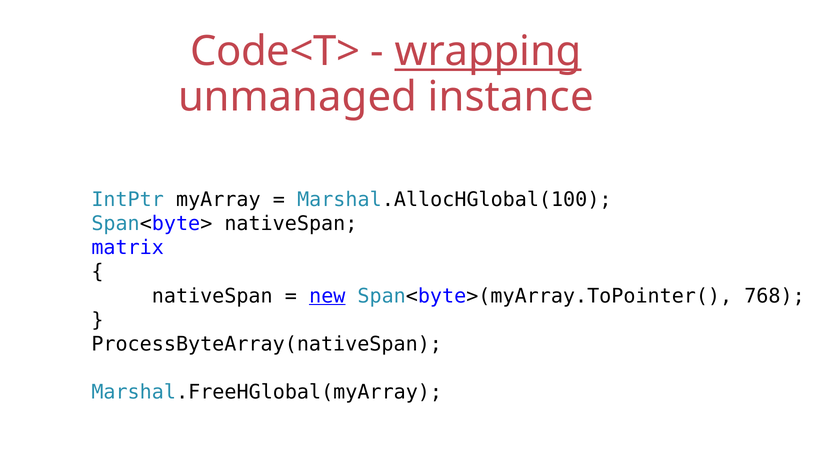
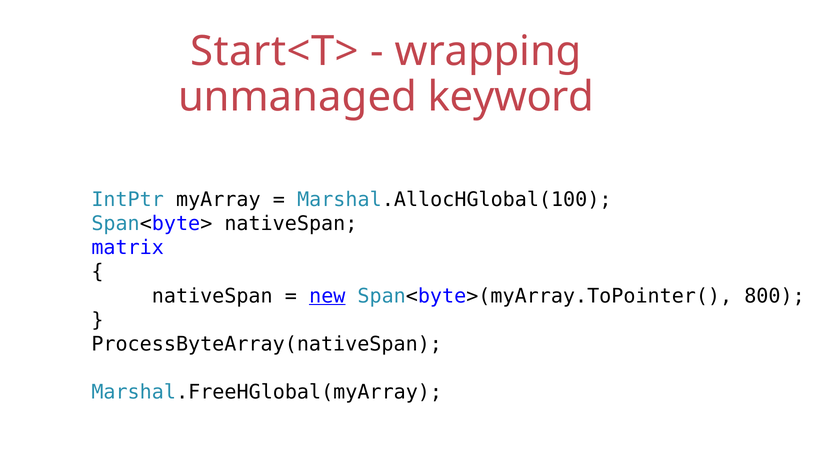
Code<T>: Code<T> -> Start<T> (275, 52)
wrapping underline: present -> none (488, 52)
instance: instance -> keyword (511, 97)
768: 768 -> 800 (775, 296)
